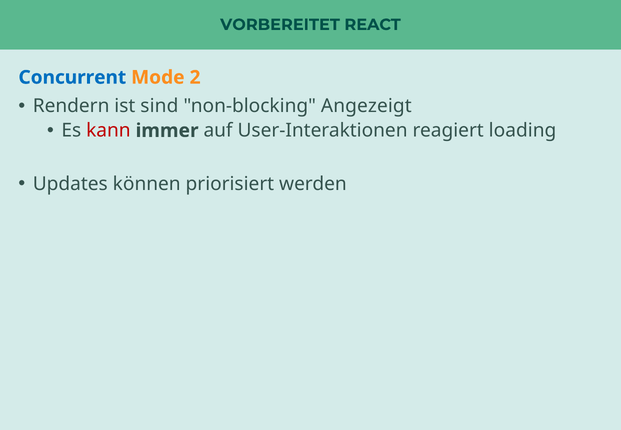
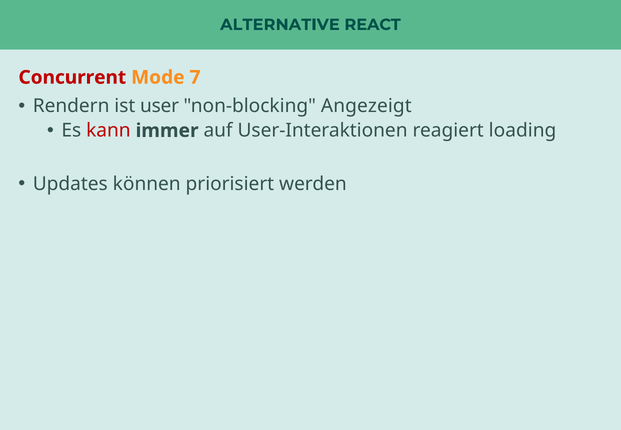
VORBEREITET: VORBEREITET -> ALTERNATIVE (280, 25)
Concurrent colour: blue -> red (72, 77)
2: 2 -> 7 (195, 77)
sind: sind -> user (160, 106)
